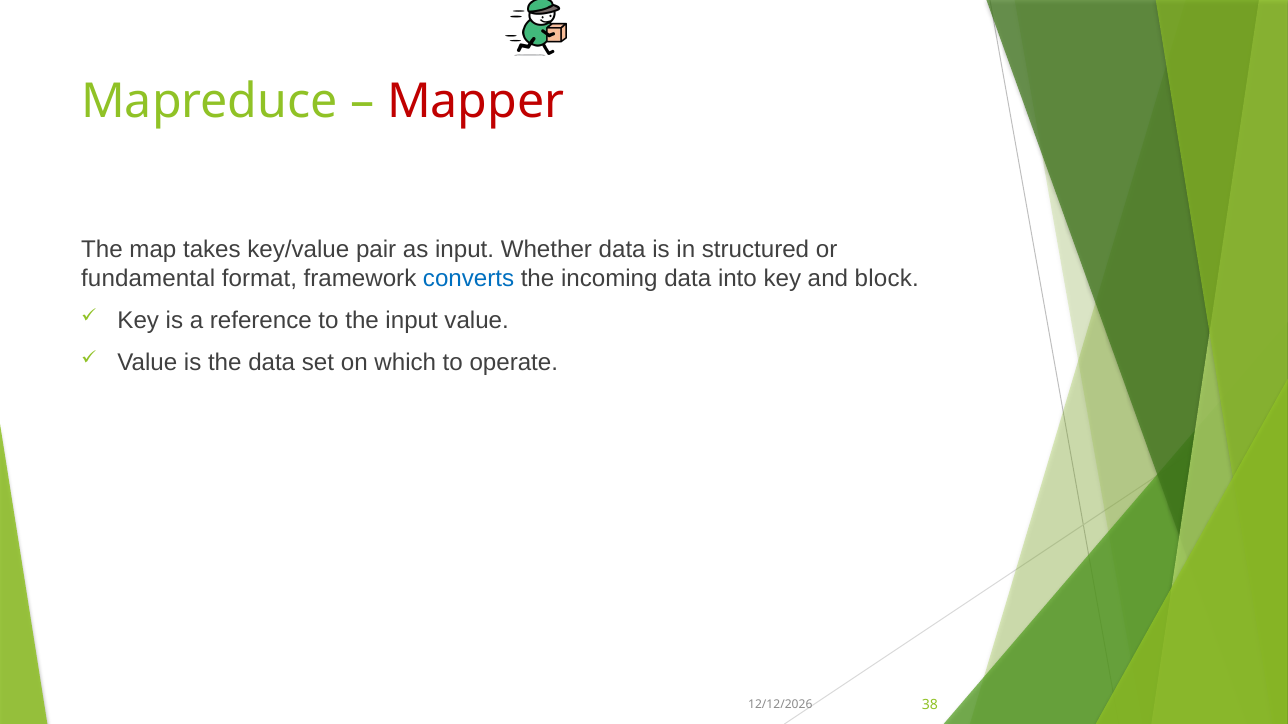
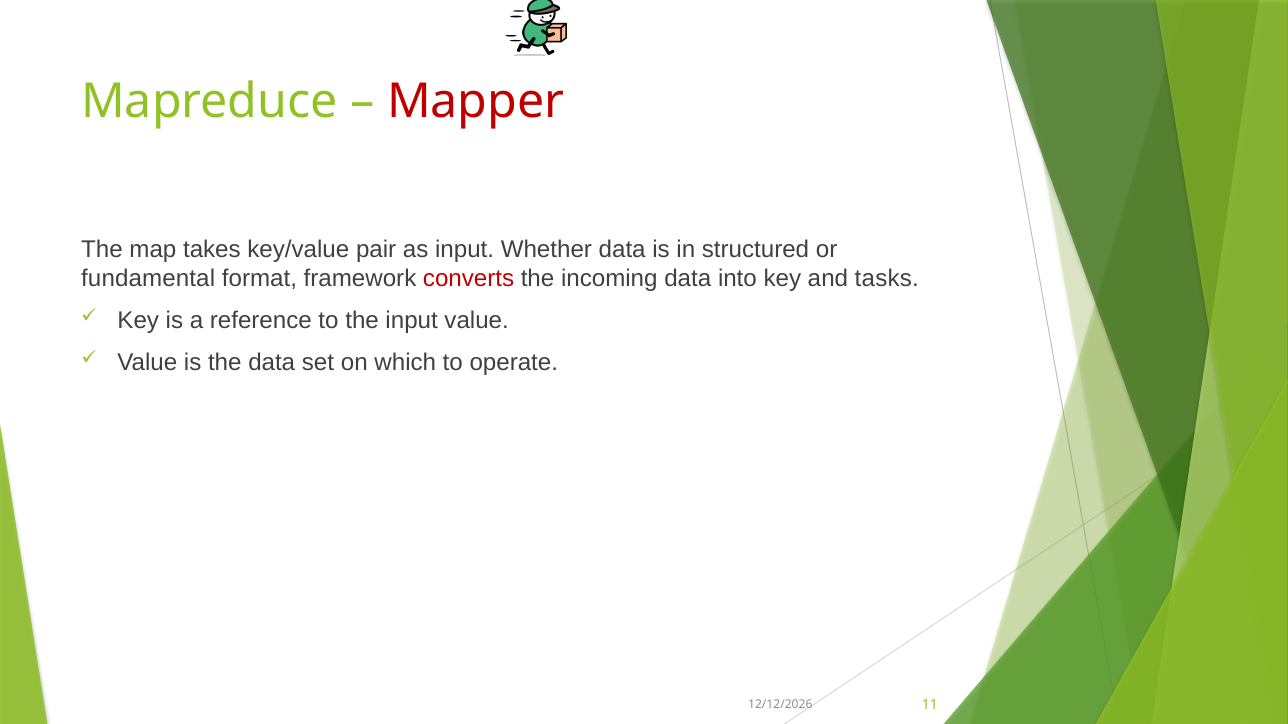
converts colour: blue -> red (469, 278)
block: block -> tasks (887, 278)
38: 38 -> 11 (930, 705)
